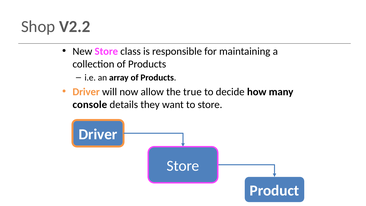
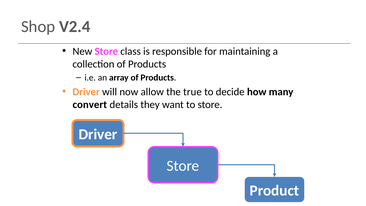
V2.2: V2.2 -> V2.4 (75, 27)
console: console -> convert (90, 105)
